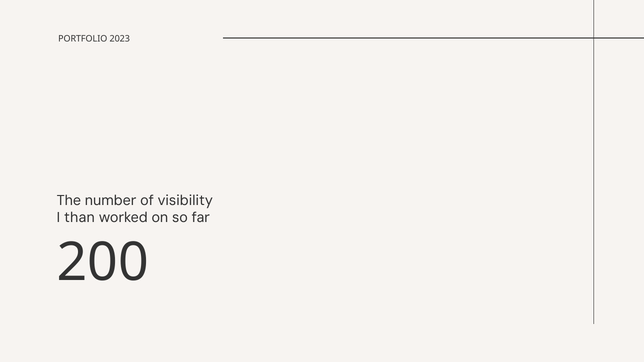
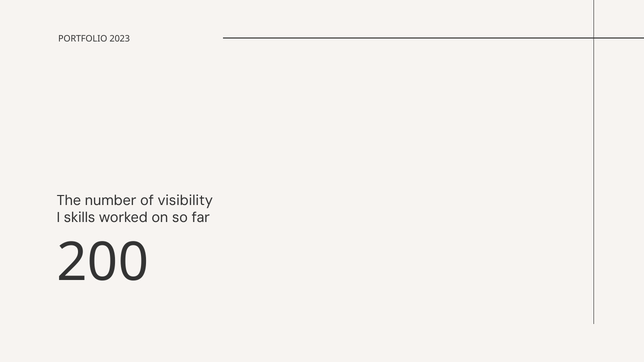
than: than -> skills (80, 218)
